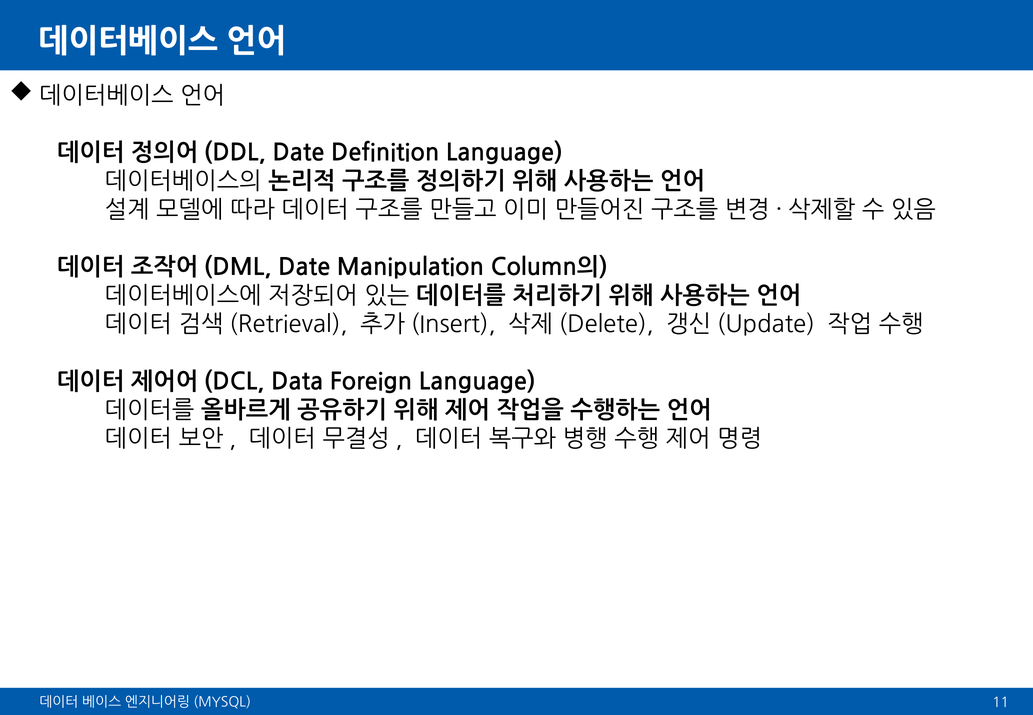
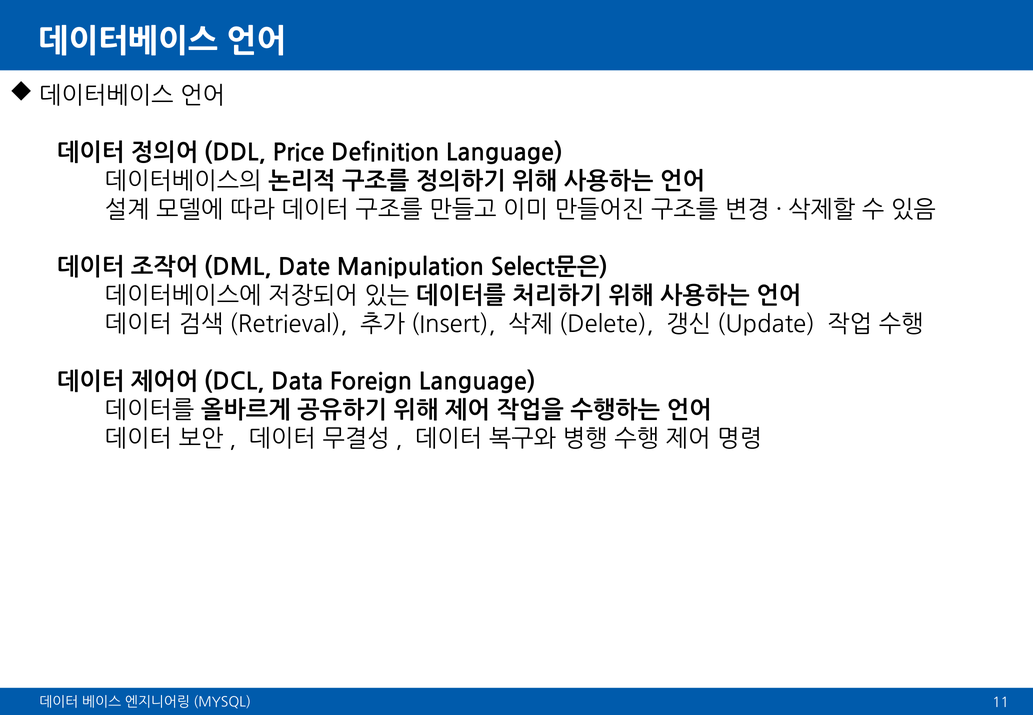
Date: Date -> Price (299, 153)
Column의: Column의 -> Select문은 (549, 267)
